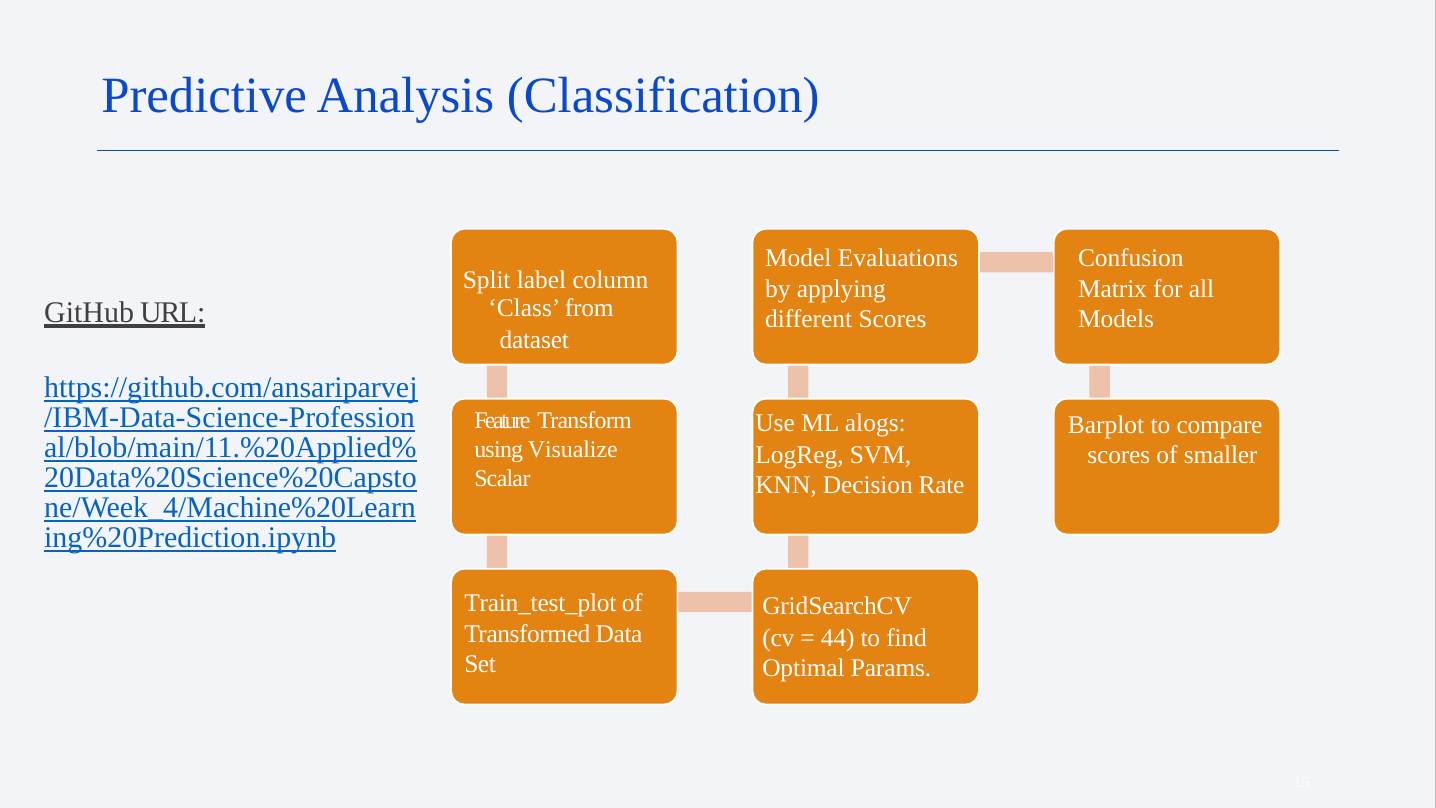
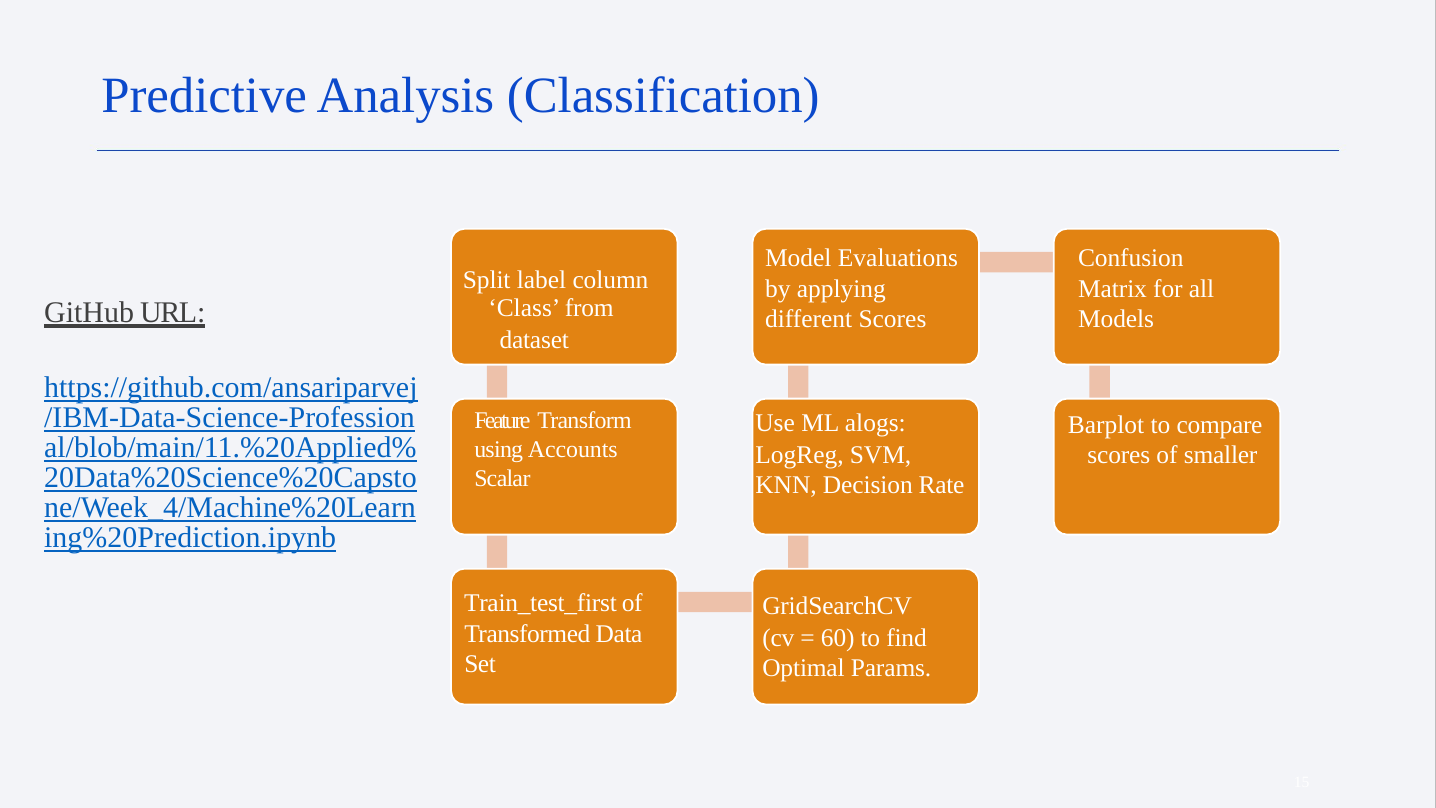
Visualize: Visualize -> Accounts (573, 450)
Train_test_plot: Train_test_plot -> Train_test_first (540, 603)
44: 44 -> 60 (838, 638)
